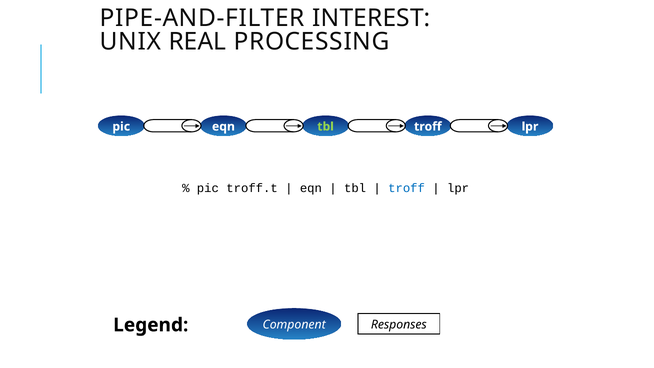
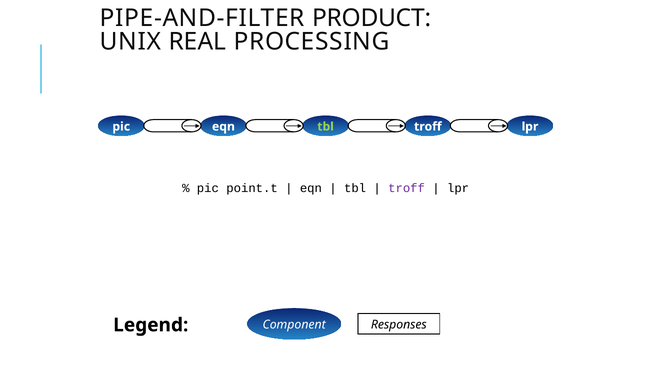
INTEREST: INTEREST -> PRODUCT (372, 18)
troff.t: troff.t -> point.t (252, 188)
troff colour: blue -> purple (407, 188)
